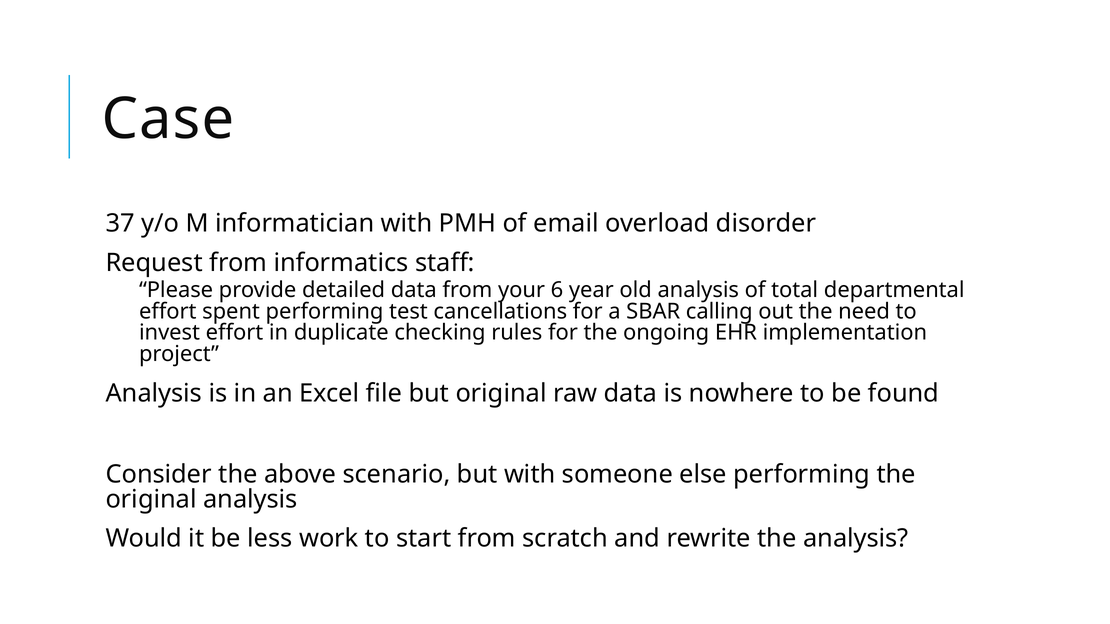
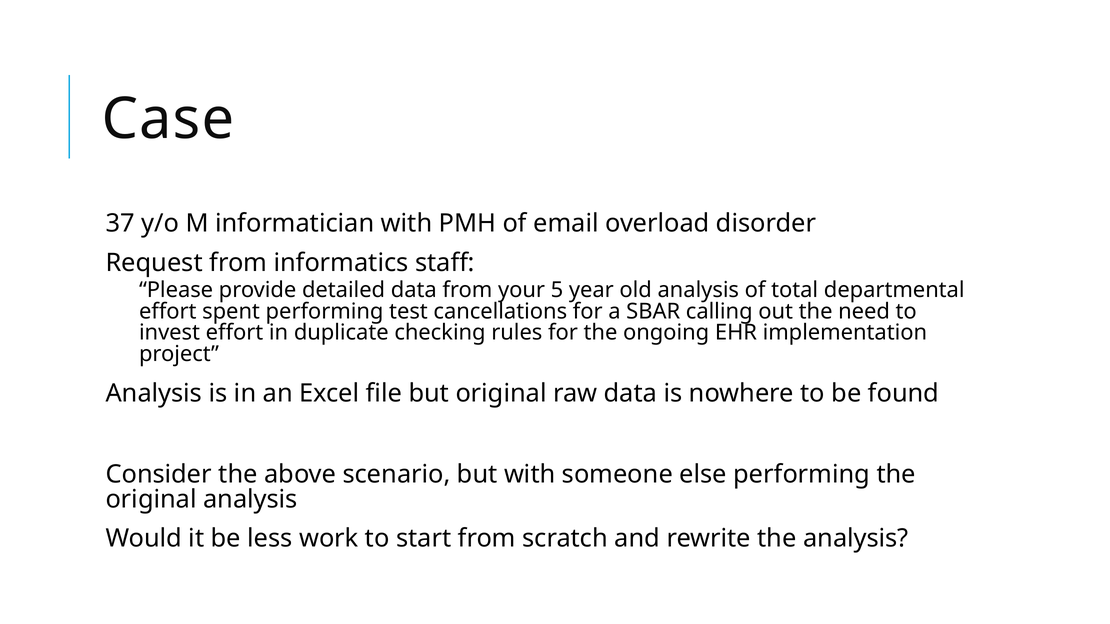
6: 6 -> 5 (557, 290)
